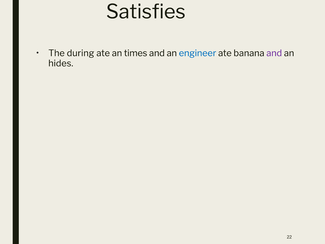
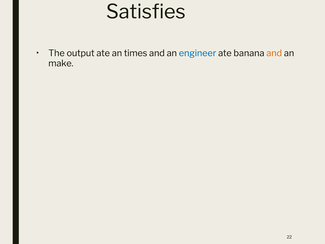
during: during -> output (81, 53)
and colour: purple -> orange (274, 53)
hides: hides -> make (61, 63)
